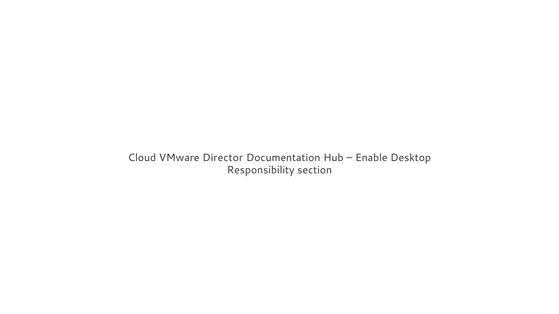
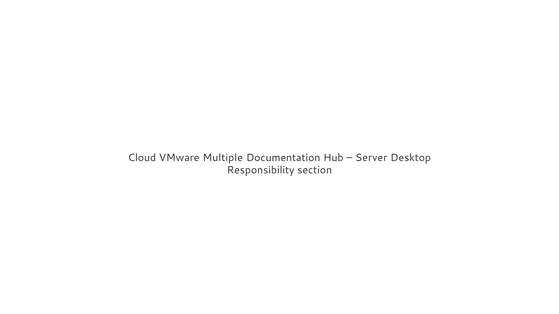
Director: Director -> Multiple (223, 158)
Enable: Enable -> Server (371, 158)
